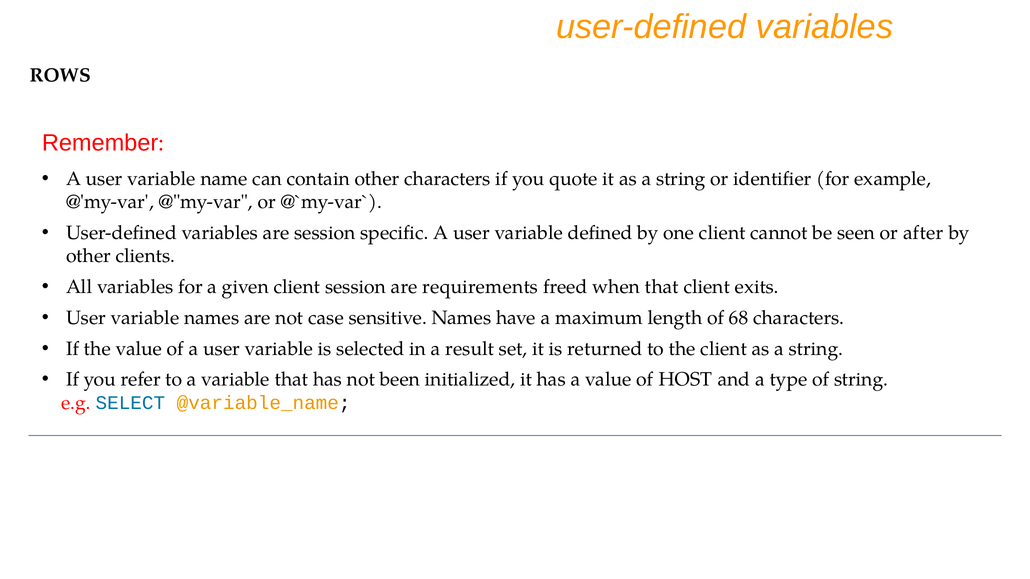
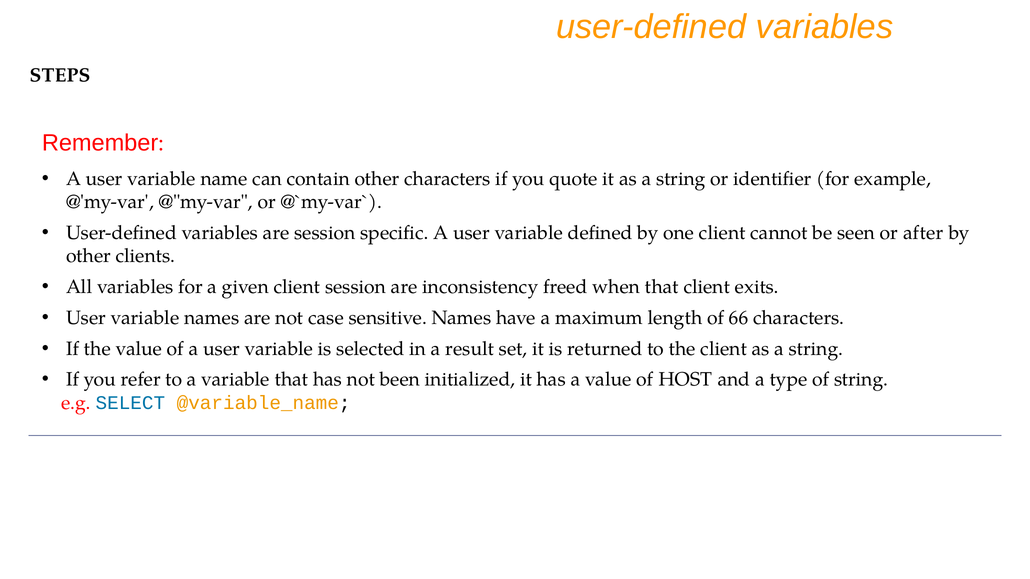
ROWS: ROWS -> STEPS (60, 75)
requirements: requirements -> inconsistency (480, 287)
68: 68 -> 66 (739, 318)
